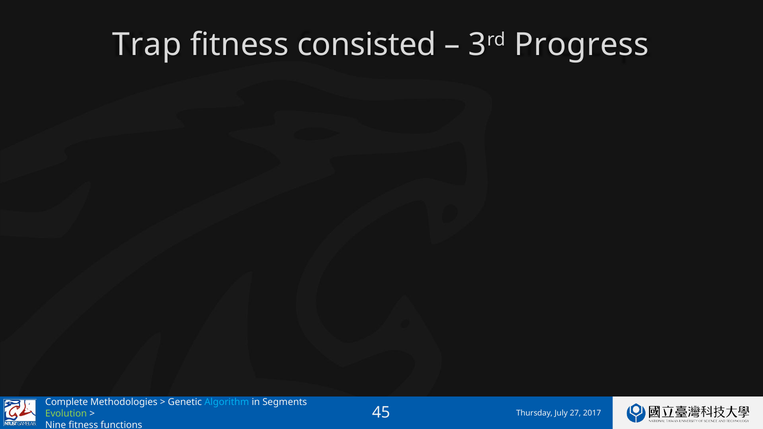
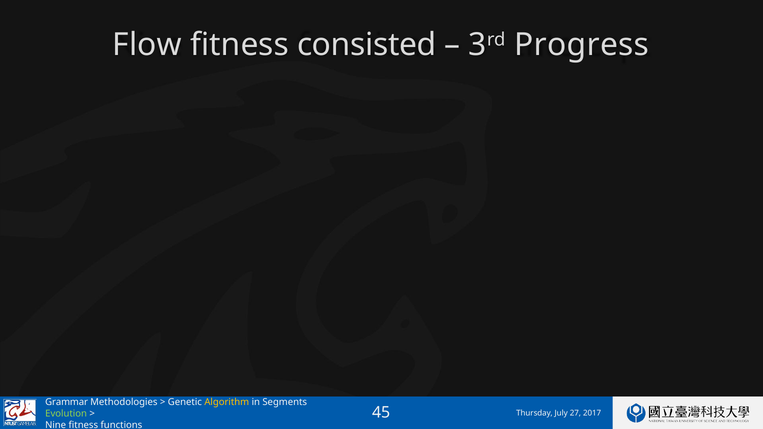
Trap: Trap -> Flow (147, 45)
Complete: Complete -> Grammar (67, 402)
Algorithm colour: light blue -> yellow (227, 402)
